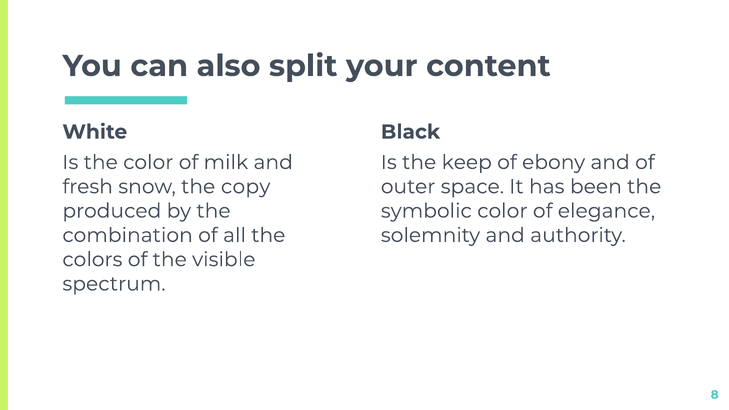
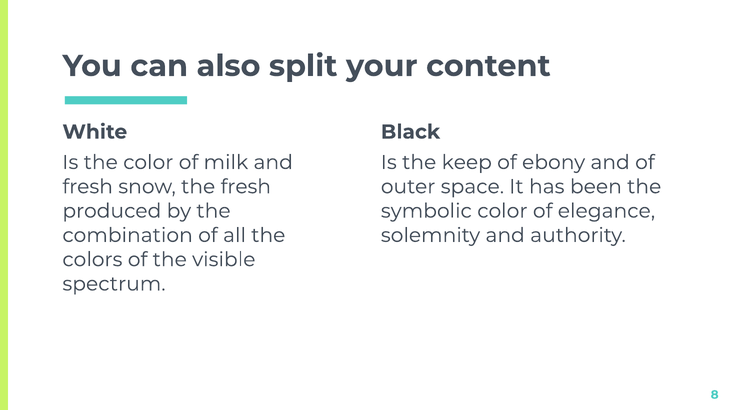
the copy: copy -> fresh (246, 187)
